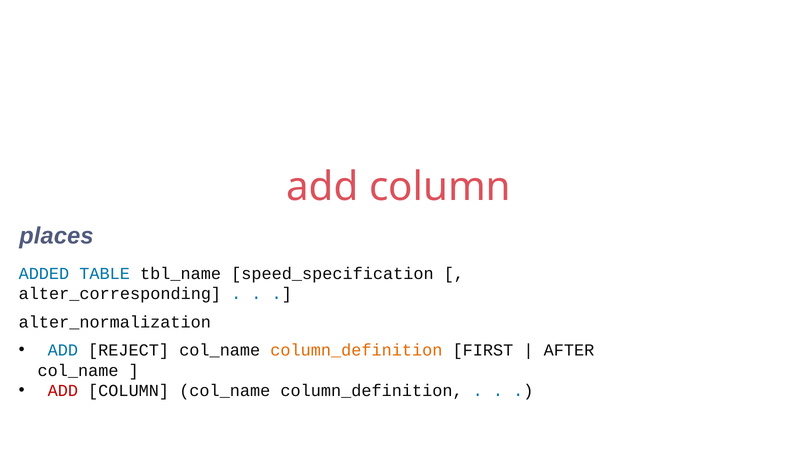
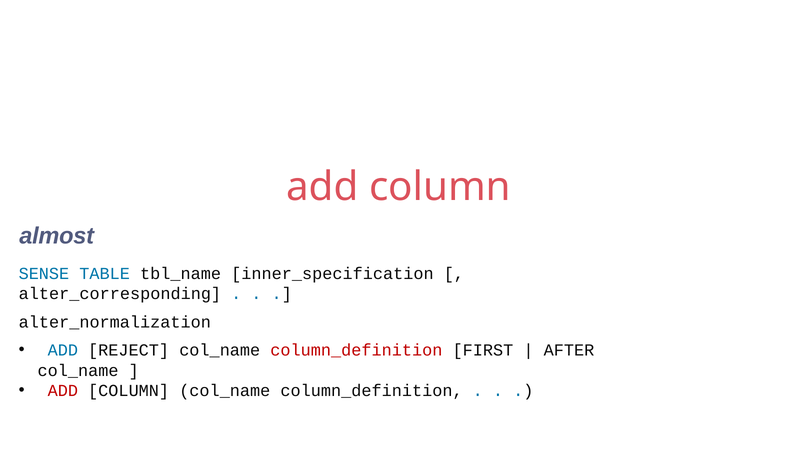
places: places -> almost (57, 236)
ADDED: ADDED -> SENSE (44, 273)
speed_specification: speed_specification -> inner_specification (332, 273)
column_definition colour: orange -> red (356, 350)
